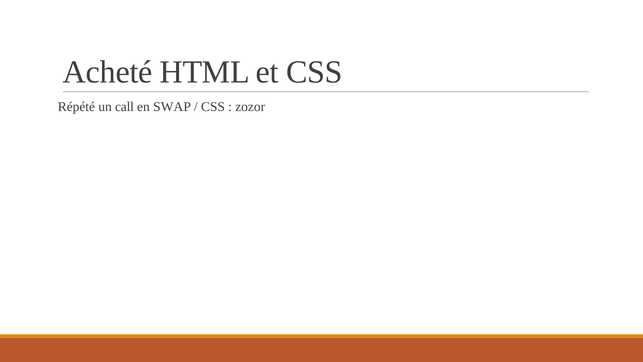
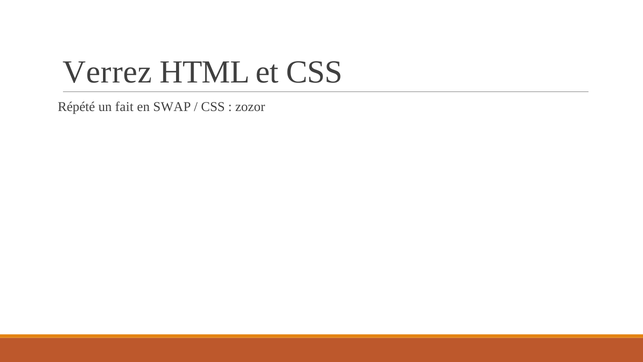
Acheté: Acheté -> Verrez (107, 72)
call: call -> fait (124, 107)
